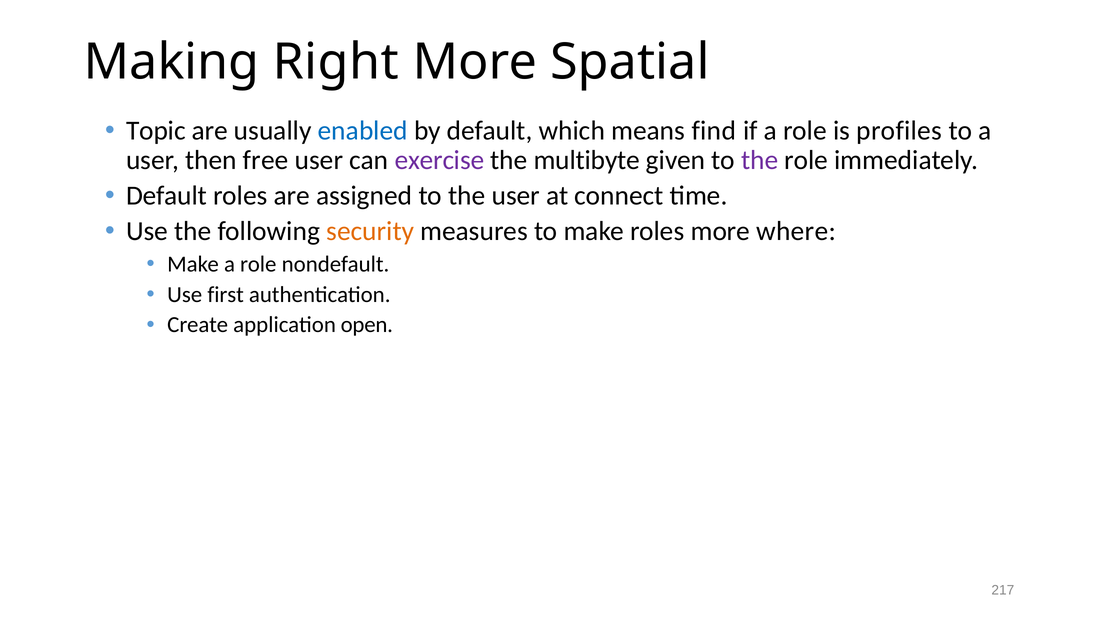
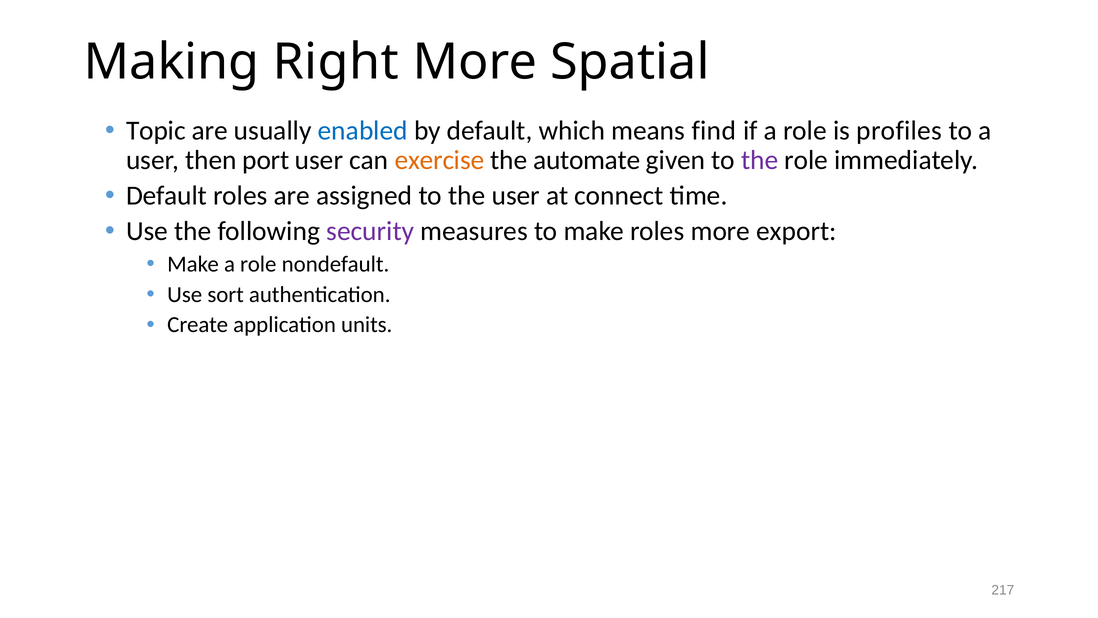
free: free -> port (266, 160)
exercise colour: purple -> orange (439, 160)
multibyte: multibyte -> automate (587, 160)
security colour: orange -> purple (370, 231)
where: where -> export (796, 231)
first: first -> sort (226, 294)
open: open -> units (367, 325)
